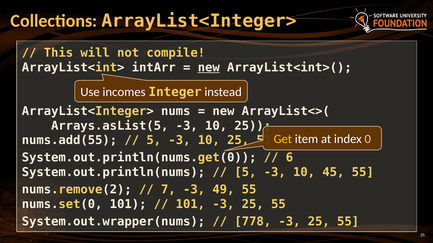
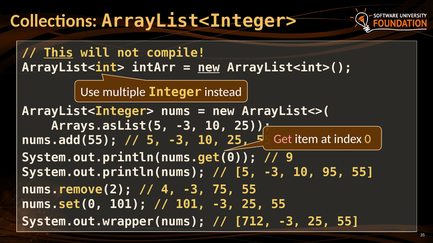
This underline: none -> present (58, 53)
incomes: incomes -> multiple (124, 92)
Get colour: yellow -> pink (283, 139)
6: 6 -> 9 (289, 158)
45: 45 -> 95 (333, 173)
7: 7 -> 4 (168, 190)
49: 49 -> 75 (223, 190)
778: 778 -> 712 (253, 222)
